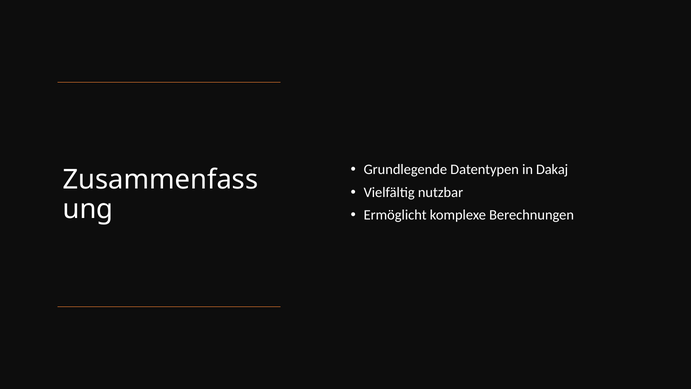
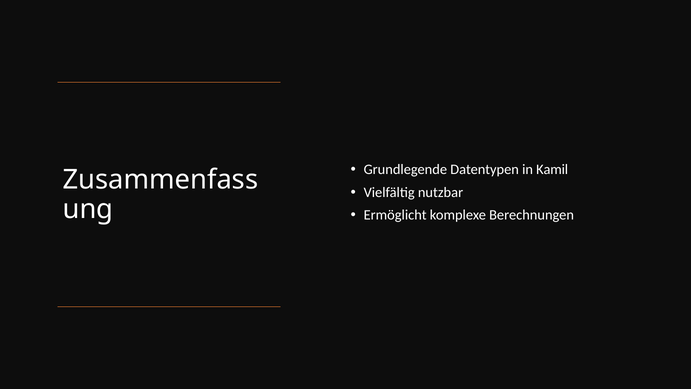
Dakaj: Dakaj -> Kamil (552, 170)
